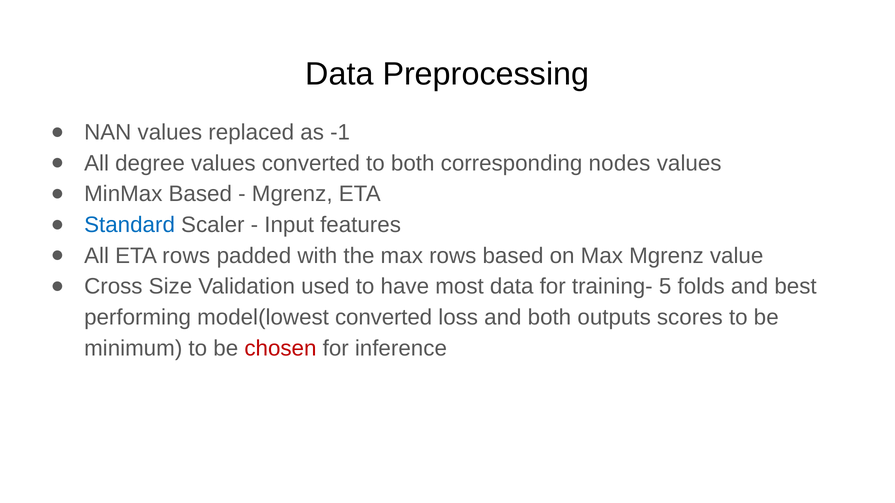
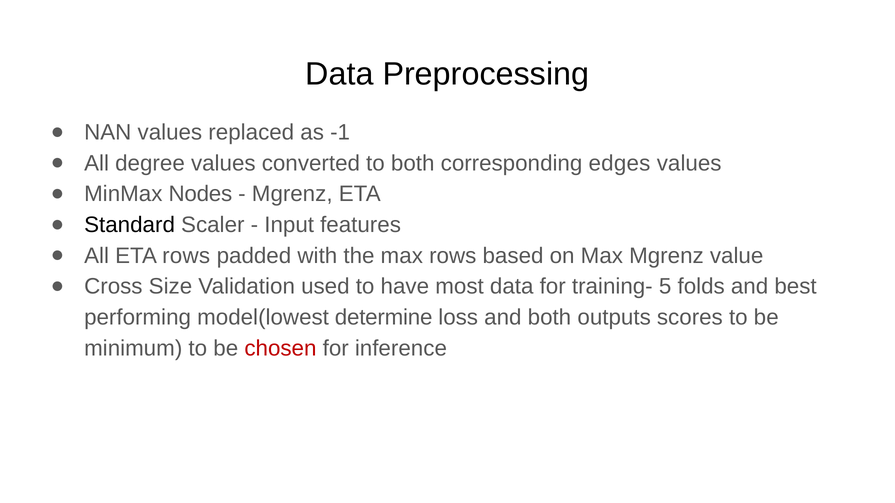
nodes: nodes -> edges (619, 163)
MinMax Based: Based -> Nodes (200, 194)
Standard colour: blue -> black (130, 225)
model(lowest converted: converted -> determine (384, 318)
